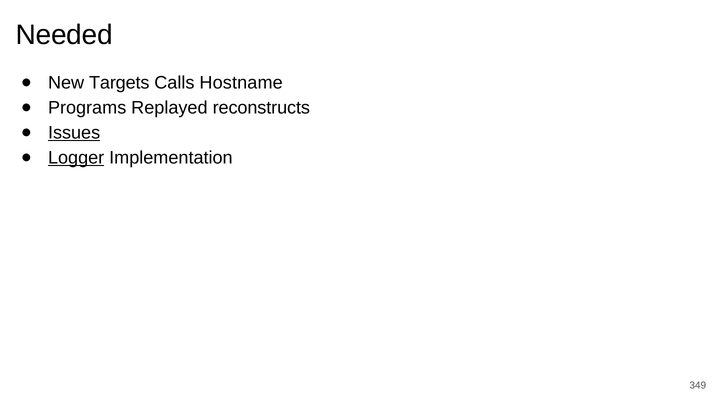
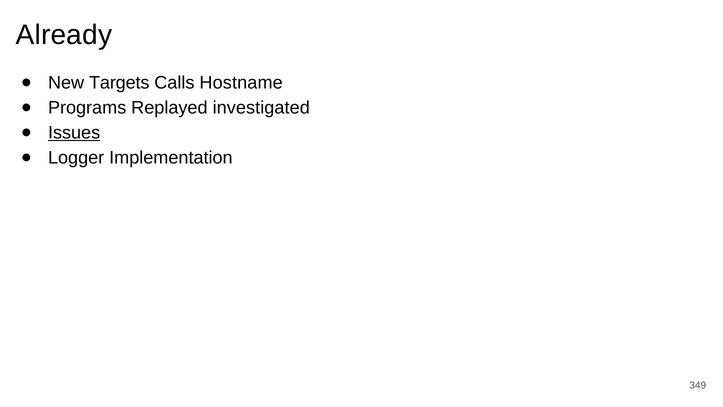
Needed: Needed -> Already (64, 35)
reconstructs: reconstructs -> investigated (261, 108)
Logger underline: present -> none (76, 158)
